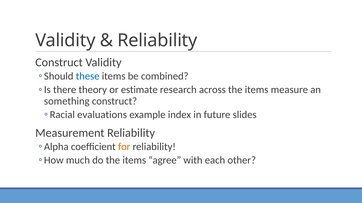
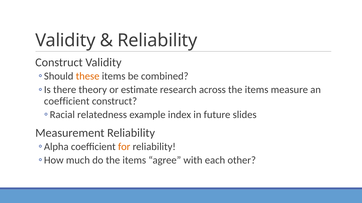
these colour: blue -> orange (88, 76)
something: something -> coefficient (67, 101)
evaluations: evaluations -> relatedness (102, 115)
